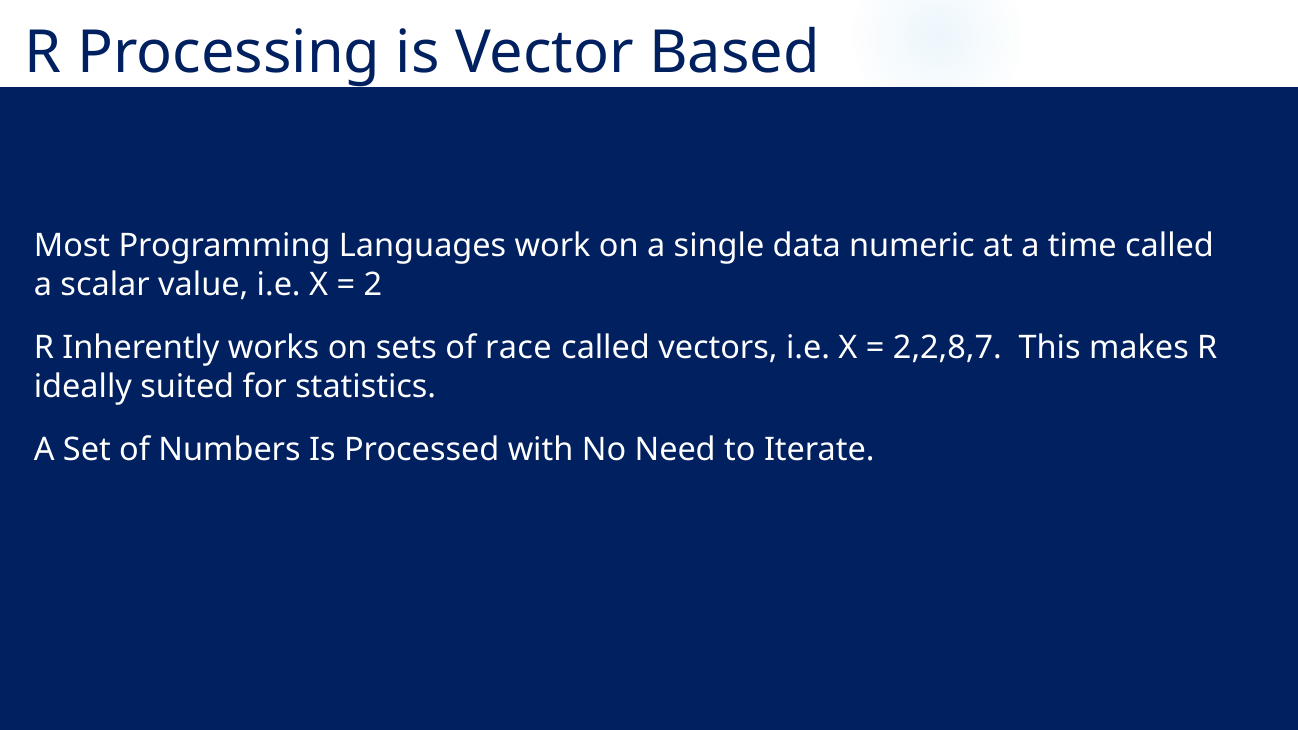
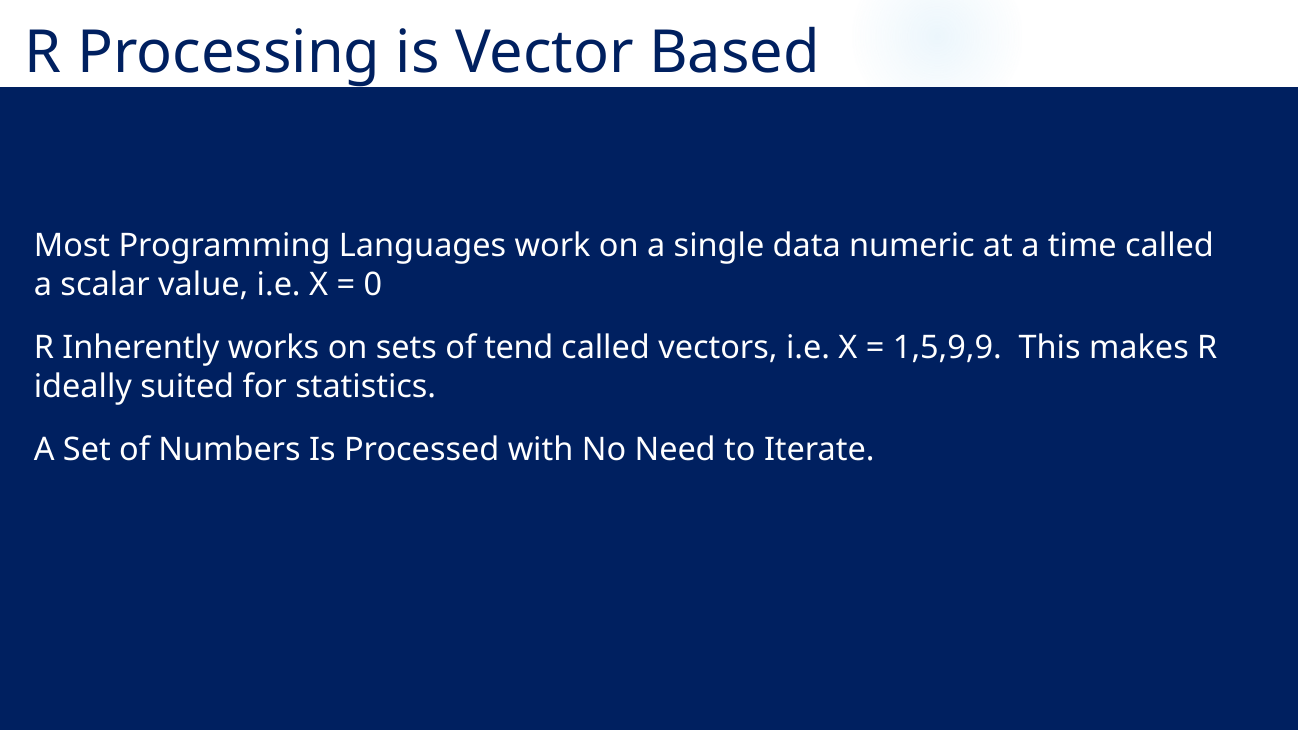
2: 2 -> 0 (373, 284)
race: race -> tend (519, 348)
2,2,8,7: 2,2,8,7 -> 1,5,9,9 (947, 348)
